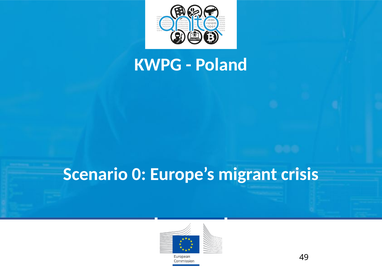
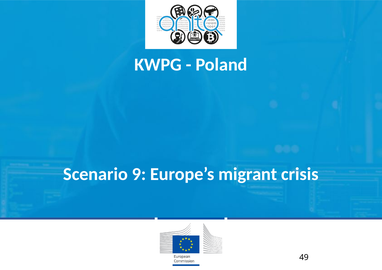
0: 0 -> 9 (139, 174)
